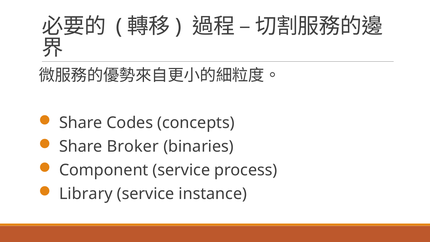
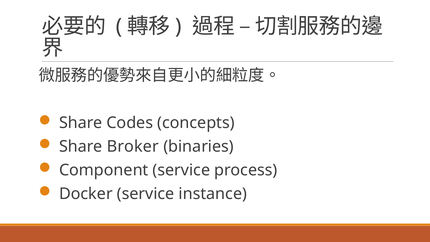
Library: Library -> Docker (86, 194)
